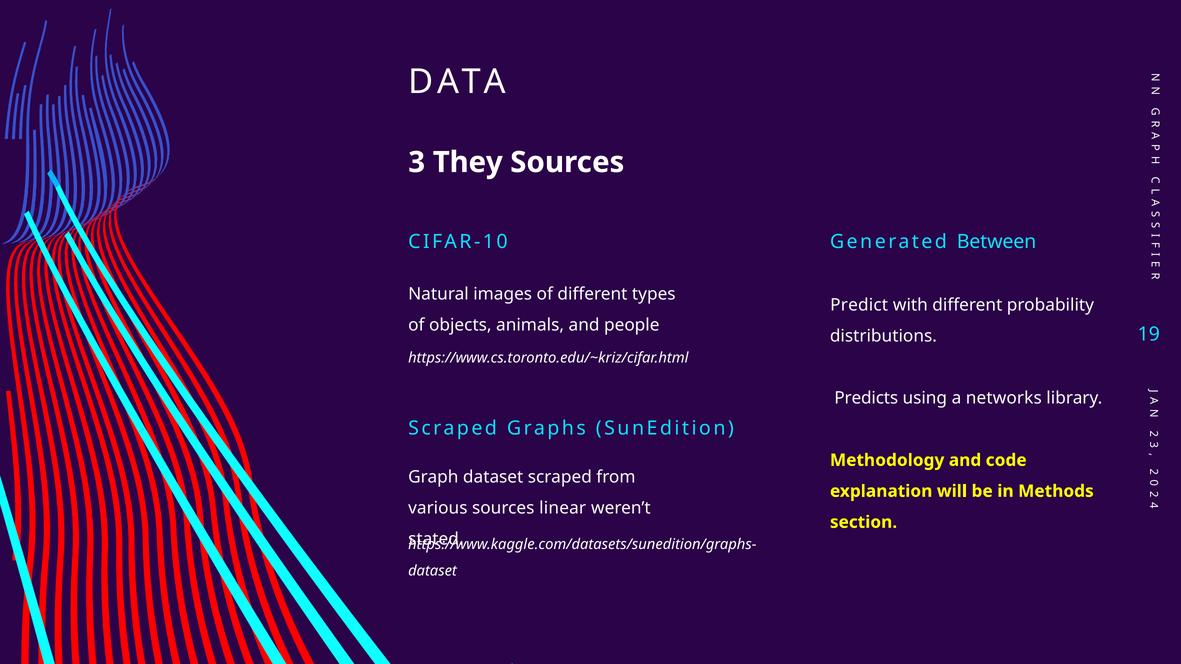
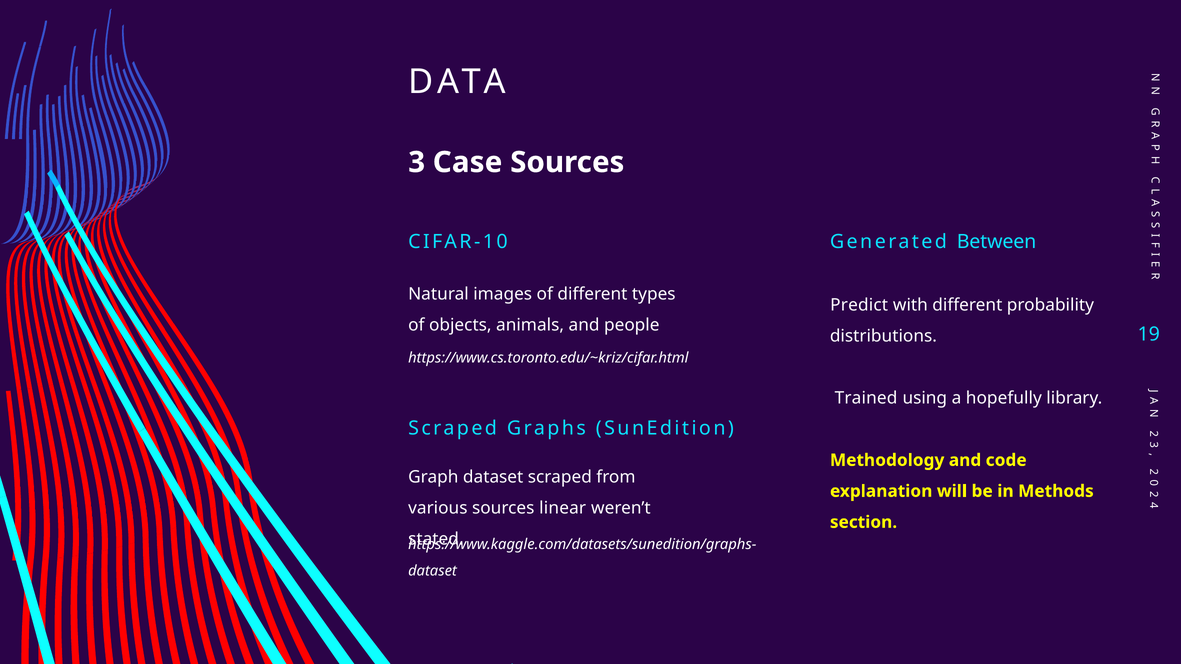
They: They -> Case (468, 162)
Predicts: Predicts -> Trained (866, 398)
networks: networks -> hopefully (1004, 398)
